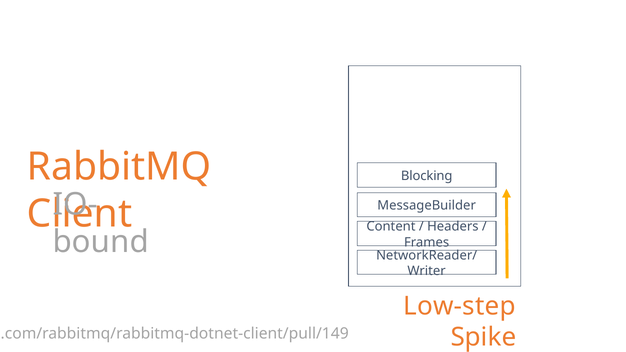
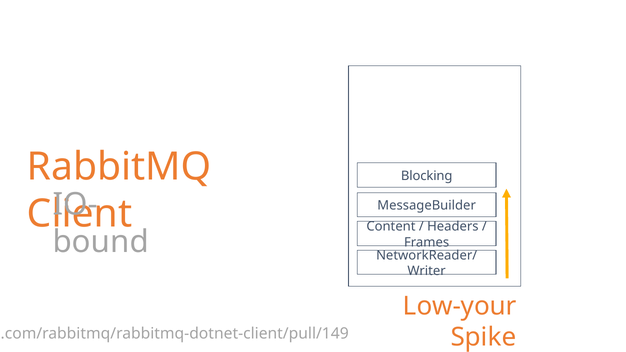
Low-step: Low-step -> Low-your (460, 306)
